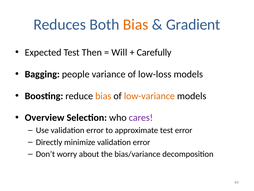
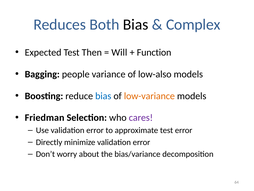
Bias colour: orange -> black (136, 25)
Gradient: Gradient -> Complex (193, 25)
Carefully: Carefully -> Function (154, 52)
low-loss: low-loss -> low-also (155, 74)
bias colour: orange -> blue (103, 96)
Overview: Overview -> Friedman (45, 117)
